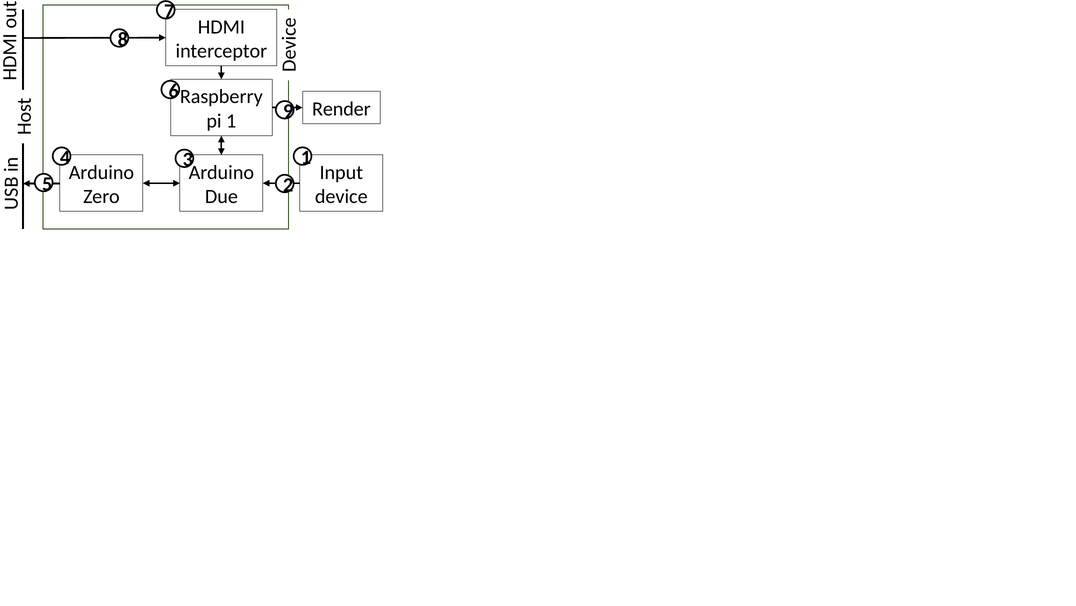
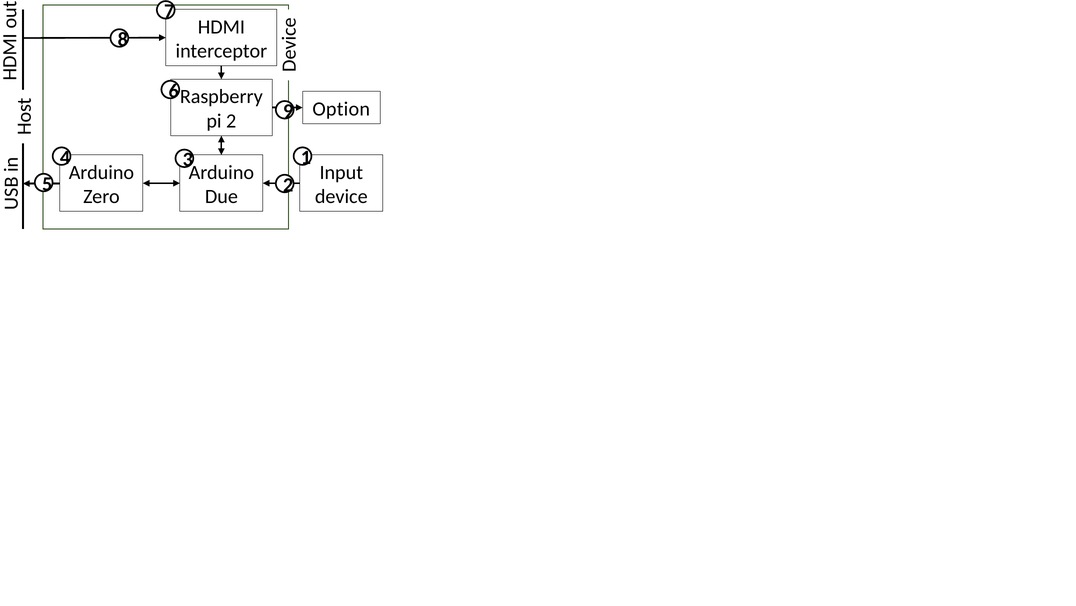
Render: Render -> Option (341, 109)
pi 1: 1 -> 2 (231, 121)
